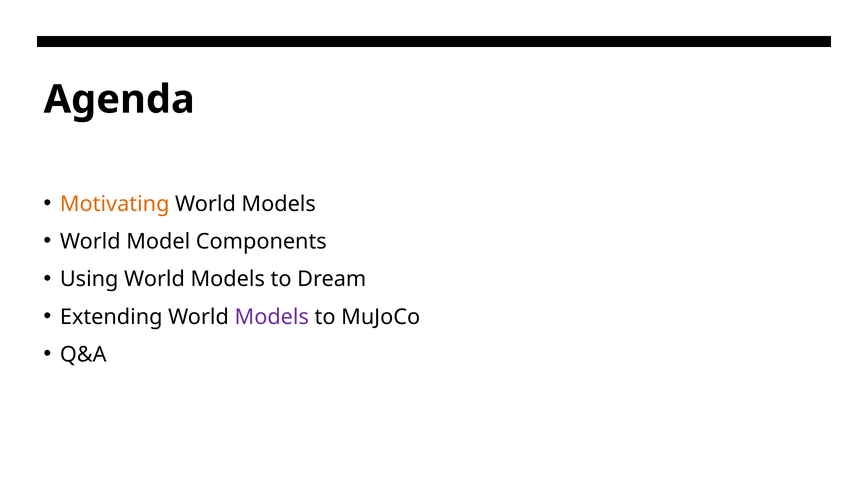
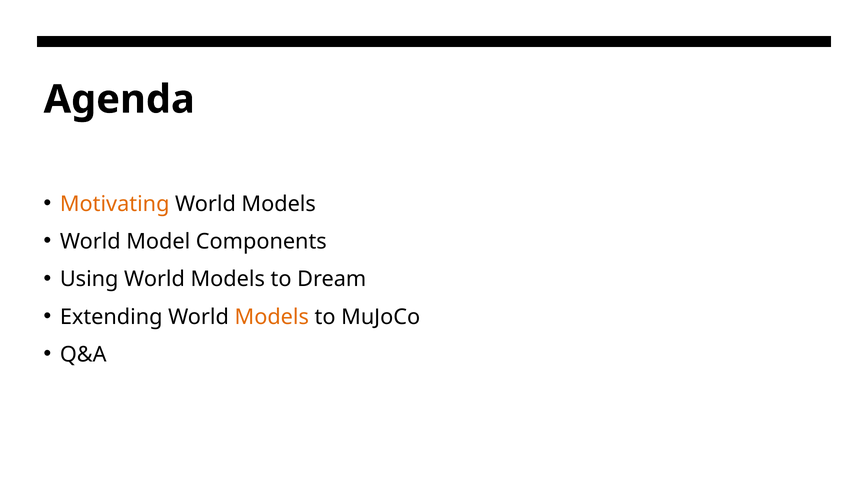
Models colour: purple -> orange (272, 317)
